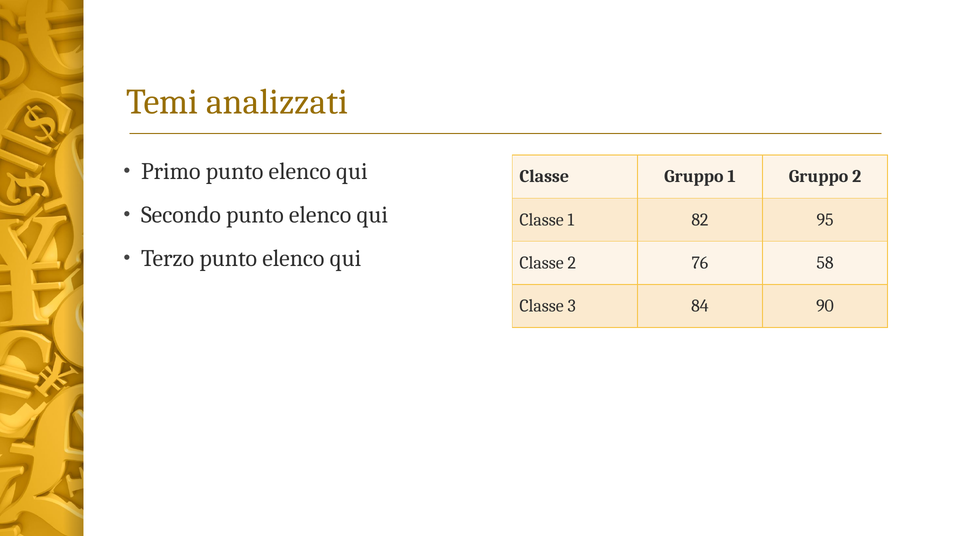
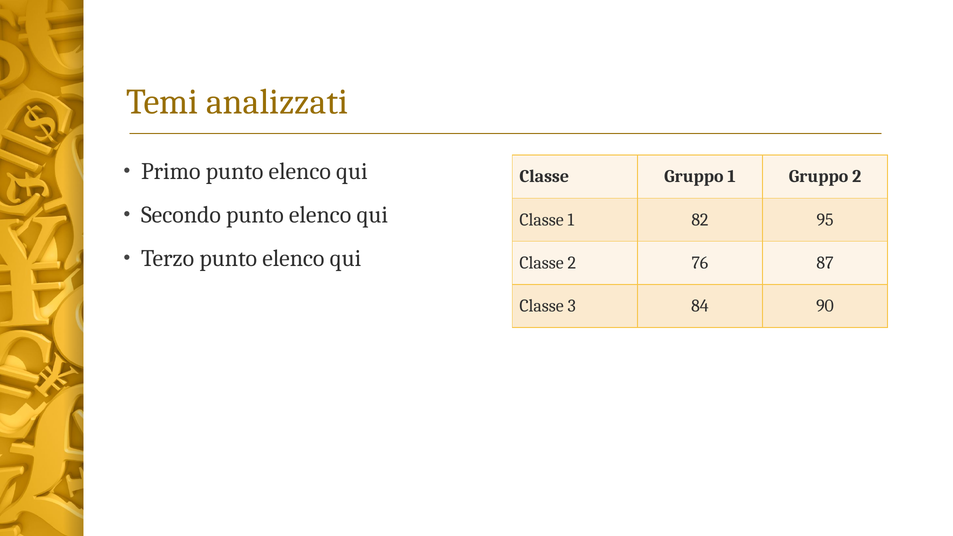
58: 58 -> 87 (825, 263)
